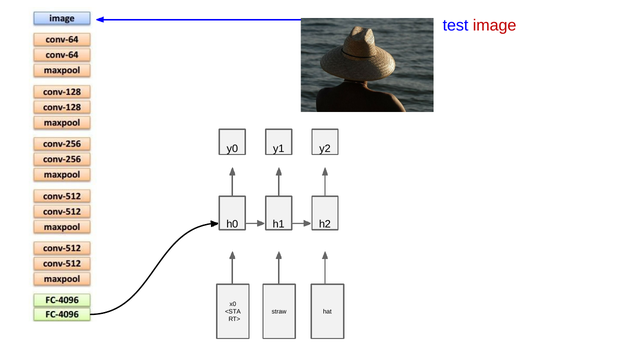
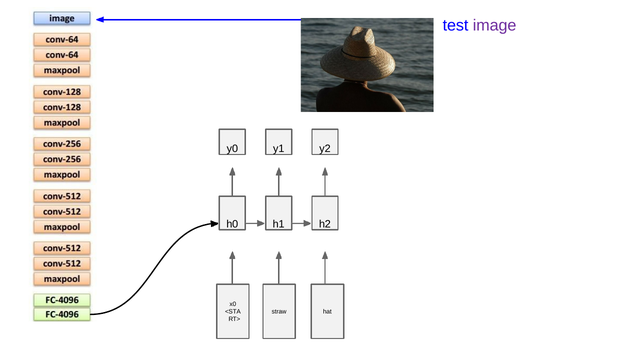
image colour: red -> purple (495, 26)
